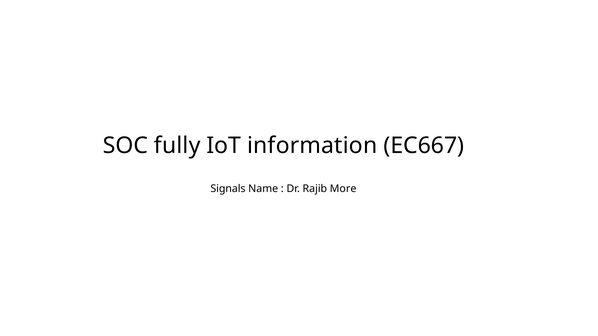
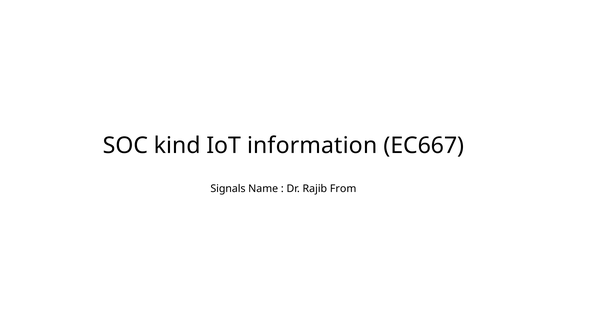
fully: fully -> kind (177, 146)
More: More -> From (343, 189)
